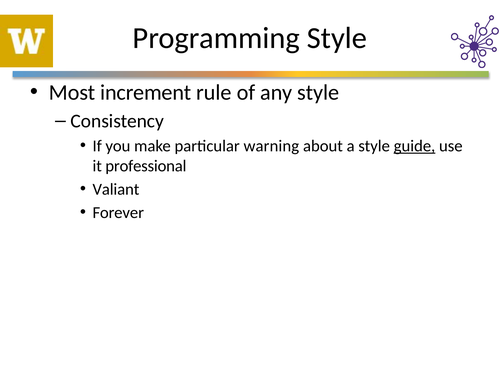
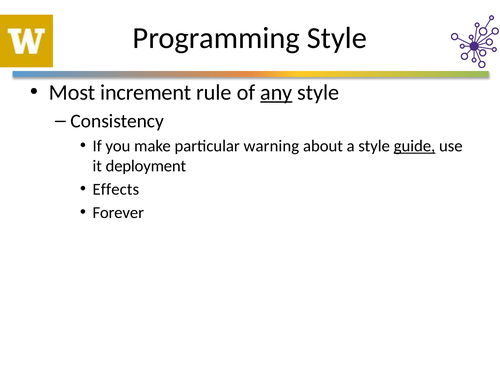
any underline: none -> present (276, 92)
professional: professional -> deployment (146, 166)
Valiant: Valiant -> Effects (116, 189)
